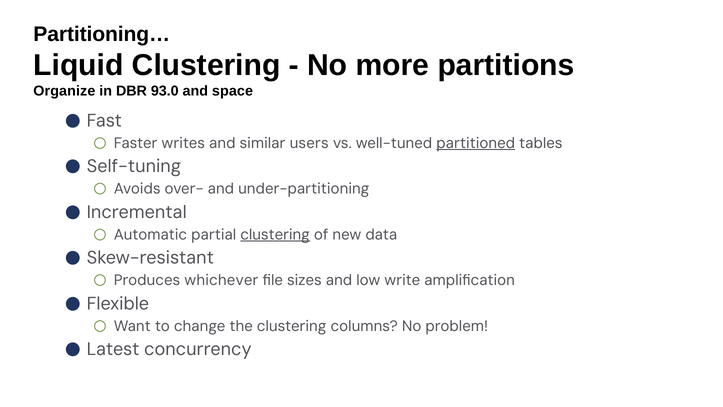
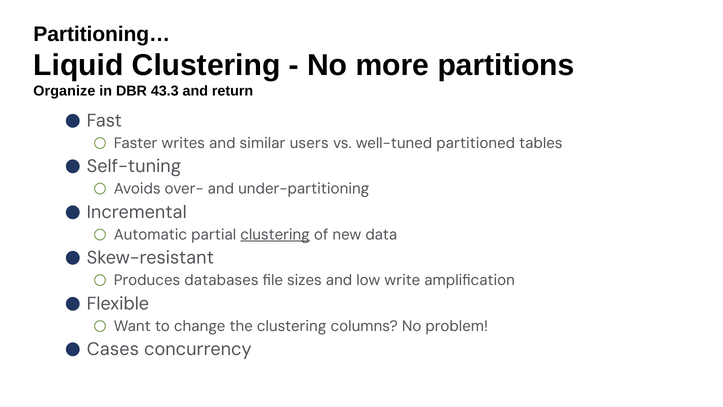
93.0: 93.0 -> 43.3 (165, 91)
space: space -> return (233, 91)
partitioned underline: present -> none (476, 143)
whichever: whichever -> databases (221, 280)
Latest: Latest -> Cases (113, 349)
